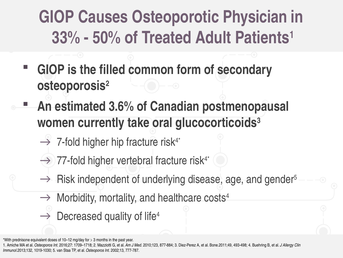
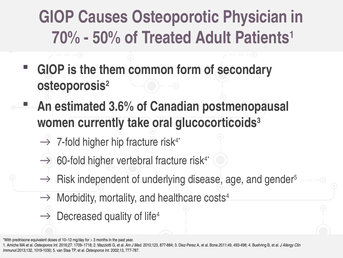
33%: 33% -> 70% (66, 38)
filled: filled -> them (112, 69)
77-fold: 77-fold -> 60-fold (71, 160)
